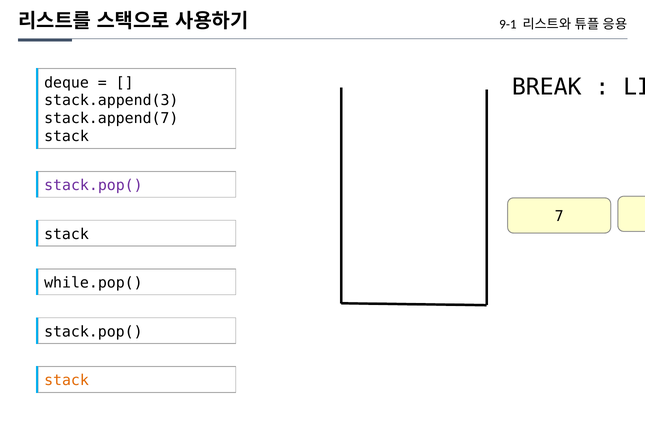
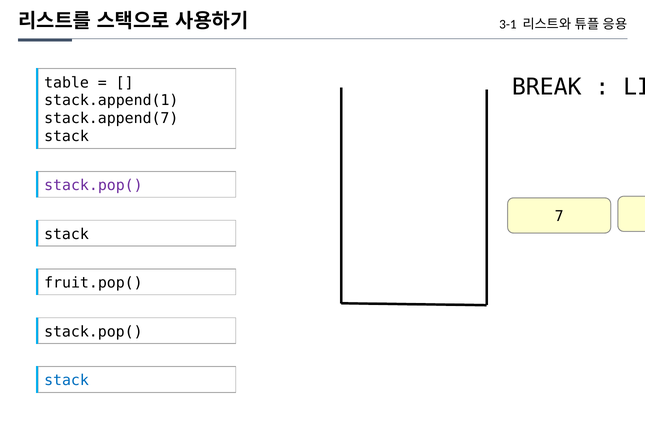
9-1: 9-1 -> 3-1 (508, 24)
deque: deque -> table (67, 83)
stack.append(3: stack.append(3 -> stack.append(1 (111, 100)
while.pop(: while.pop( -> fruit.pop( (93, 283)
stack colour: orange -> blue (67, 380)
